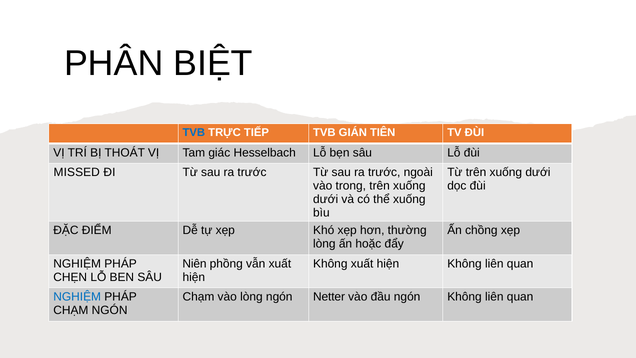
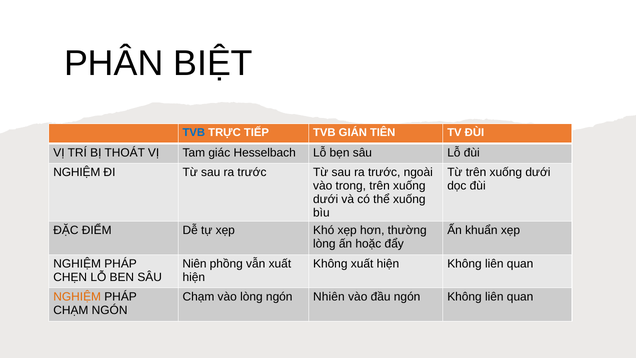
MISSED: MISSED -> NGHIỆM (77, 172)
chồng: chồng -> khuẩn (481, 230)
NGHIỆM colour: blue -> orange (77, 297)
Netter: Netter -> Nhiên (329, 297)
